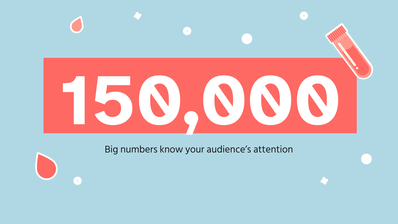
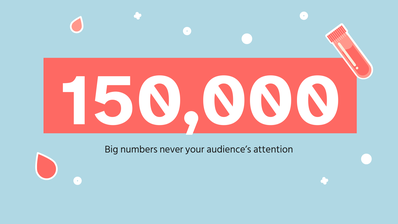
know: know -> never (171, 149)
